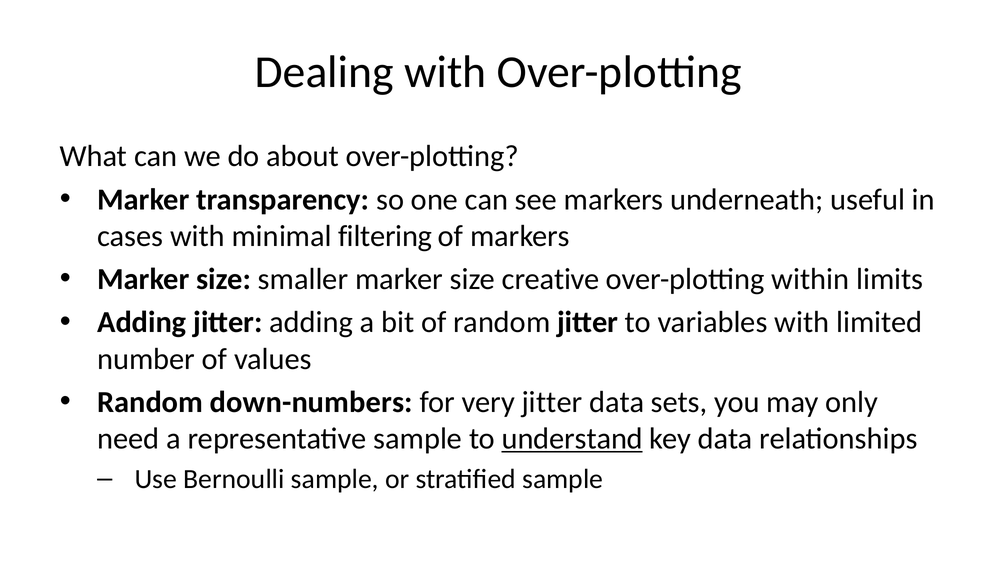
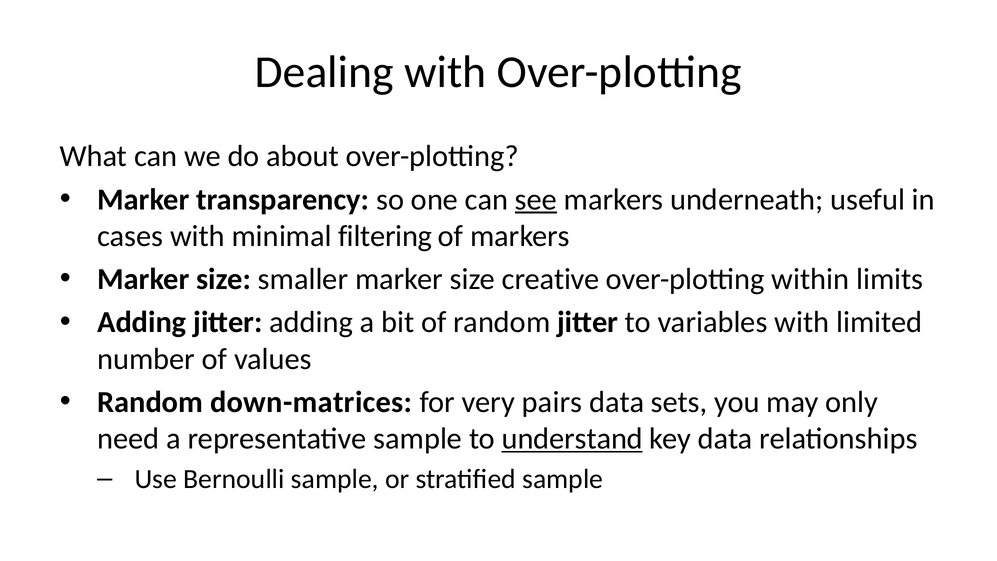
see underline: none -> present (536, 199)
down-numbers: down-numbers -> down-matrices (311, 402)
very jitter: jitter -> pairs (552, 402)
